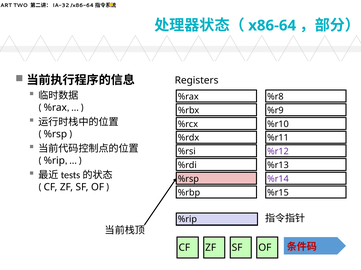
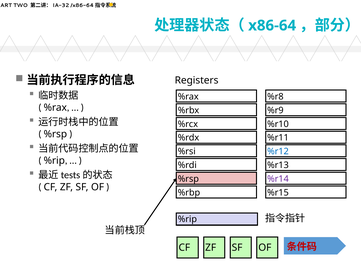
%r12 colour: purple -> blue (278, 152)
